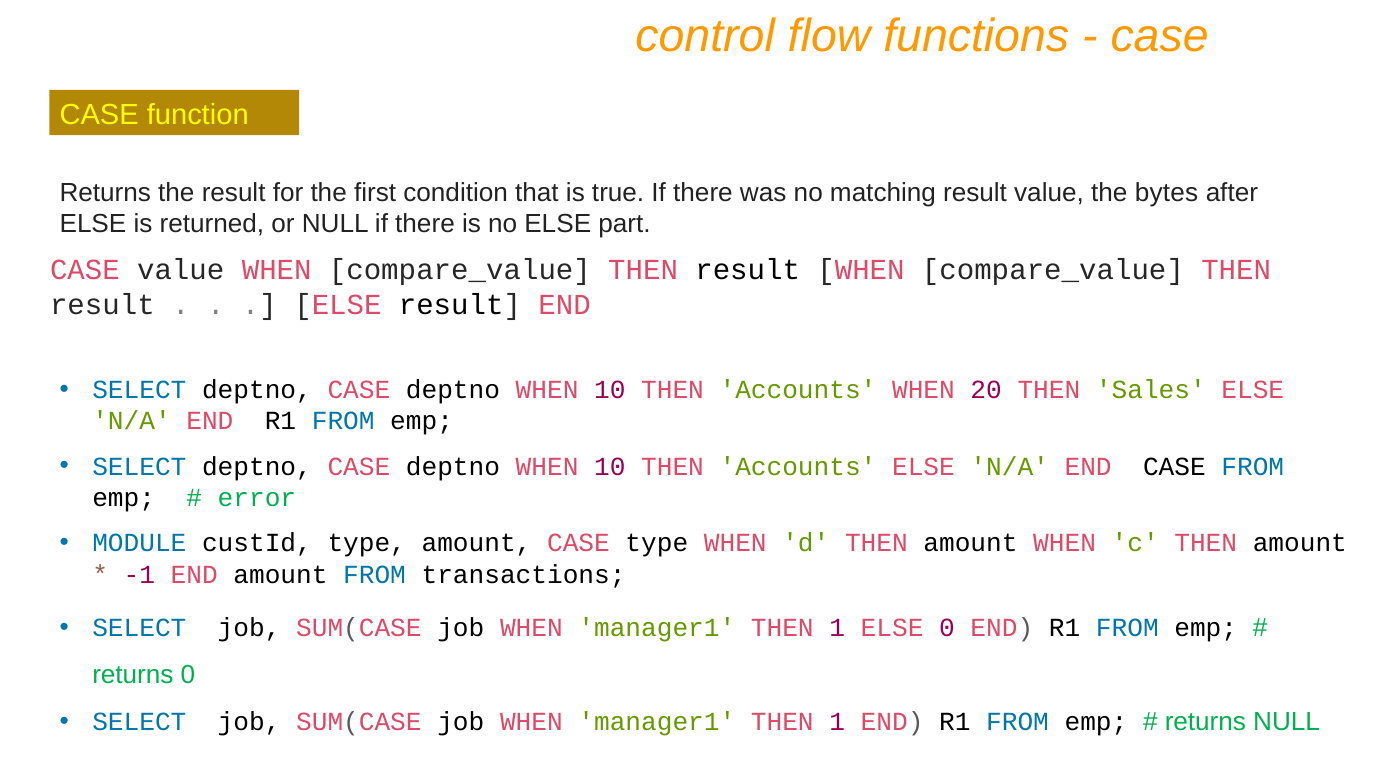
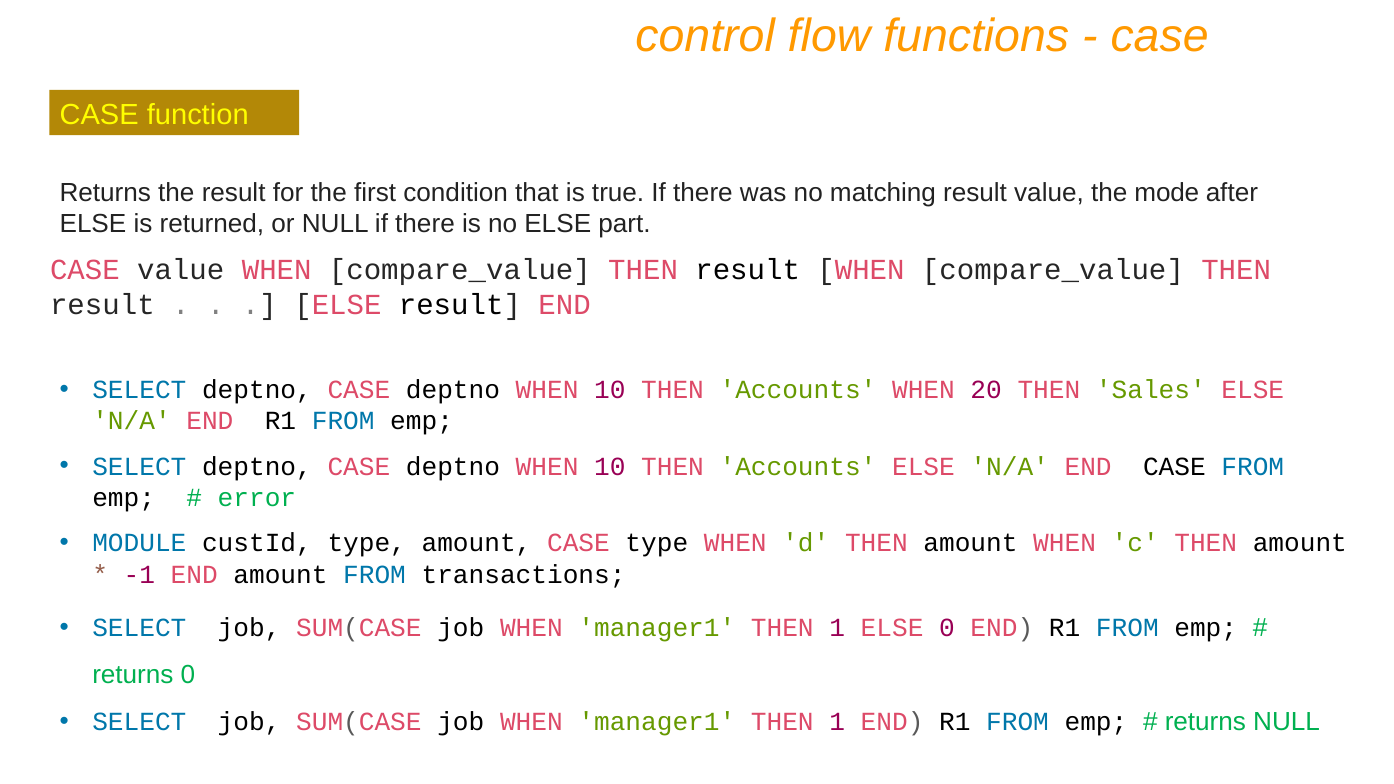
bytes: bytes -> mode (1167, 193)
